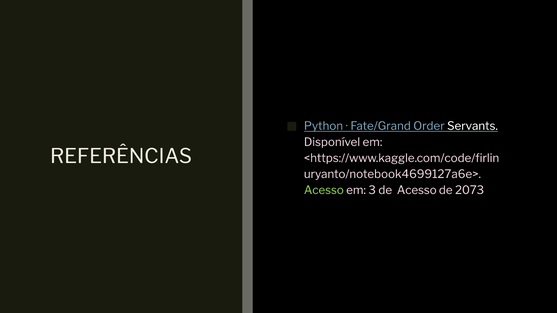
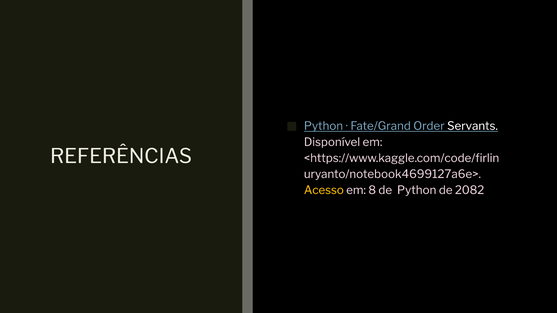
Acesso colour: light green -> yellow (324, 190)
3: 3 -> 8 (372, 190)
de Acesso: Acesso -> Python (417, 190)
2073: 2073 -> 2082 (470, 190)
